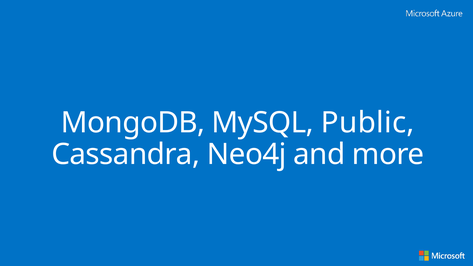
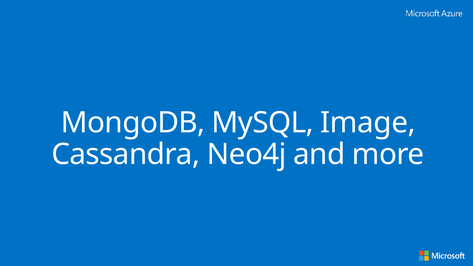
Public: Public -> Image (368, 123)
